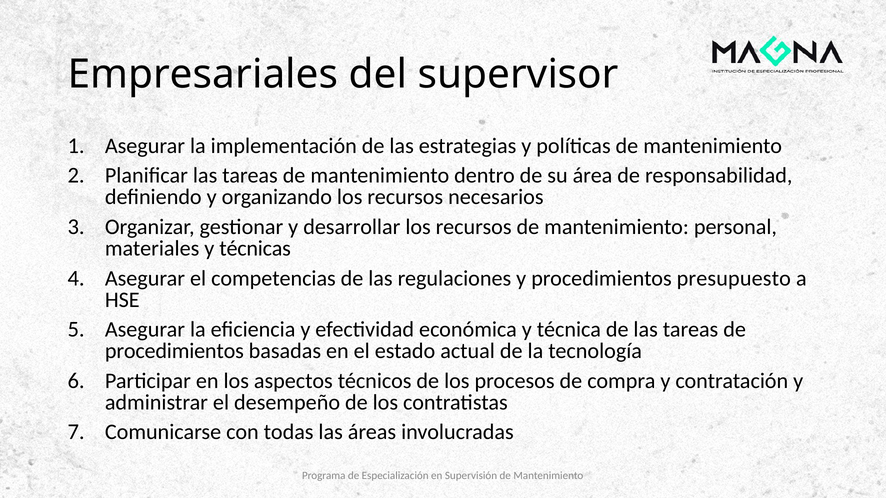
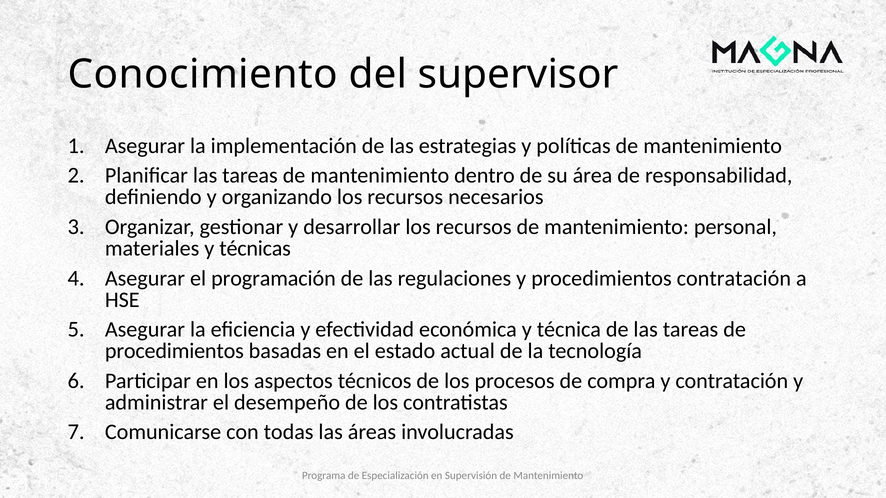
Empresariales: Empresariales -> Conocimiento (203, 74)
competencias: competencias -> programación (273, 278)
procedimientos presupuesto: presupuesto -> contratación (734, 278)
